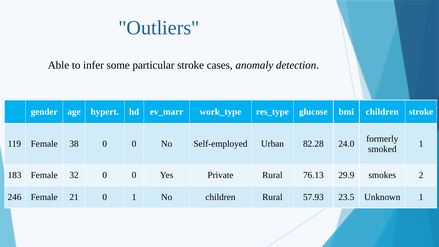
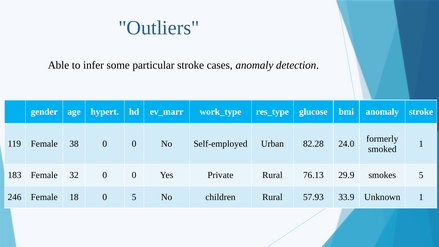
bmi children: children -> anomaly (382, 112)
smokes 2: 2 -> 5 (421, 175)
21: 21 -> 18 (74, 197)
0 1: 1 -> 5 (134, 197)
23.5: 23.5 -> 33.9 (346, 197)
